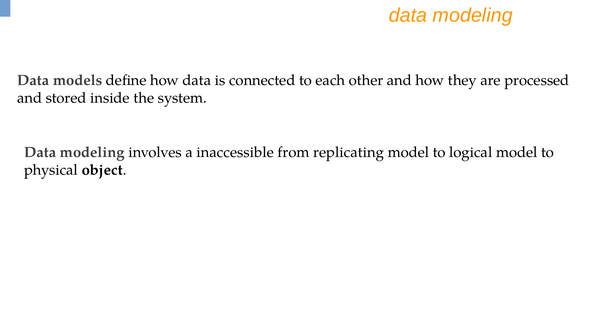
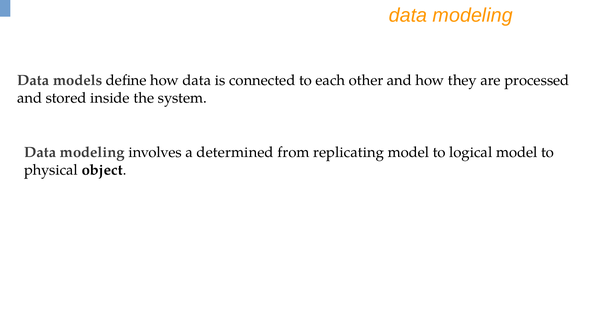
inaccessible: inaccessible -> determined (235, 152)
